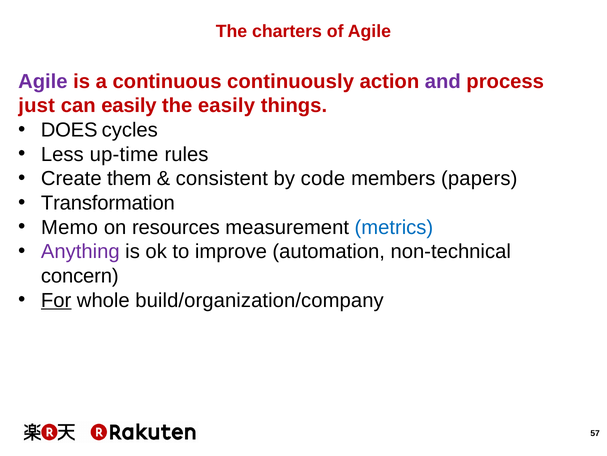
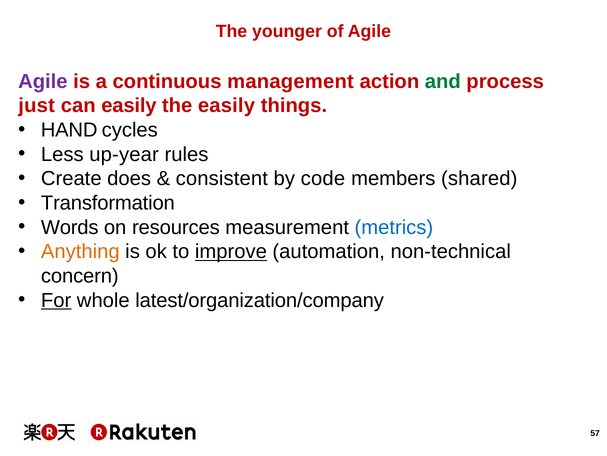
charters: charters -> younger (287, 32)
continuously: continuously -> management (290, 81)
and colour: purple -> green (443, 81)
DOES: DOES -> HAND (69, 130)
up-time: up-time -> up-year (124, 154)
them: them -> does (129, 178)
papers: papers -> shared (479, 178)
Memo: Memo -> Words (70, 227)
Anything colour: purple -> orange (80, 251)
improve underline: none -> present (231, 251)
build/organization/company: build/organization/company -> latest/organization/company (260, 300)
